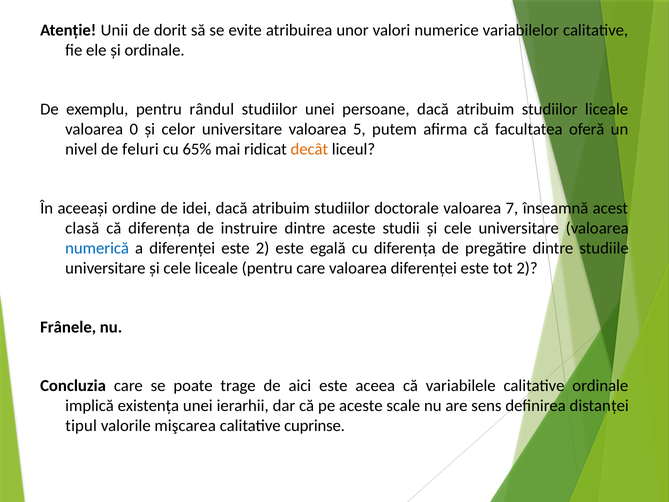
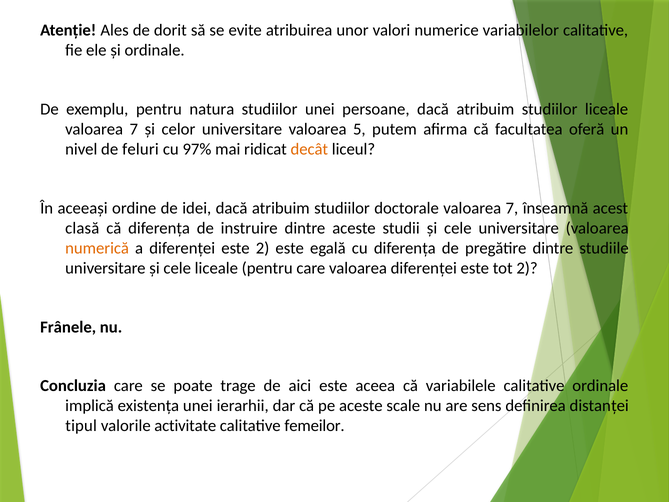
Unii: Unii -> Ales (115, 30)
rândul: rândul -> natura (212, 109)
0: 0 -> 7 (134, 129)
65%: 65% -> 97% (197, 149)
numerică colour: blue -> orange (97, 248)
mişcarea: mişcarea -> activitate (185, 426)
cuprinse: cuprinse -> femeilor (315, 426)
